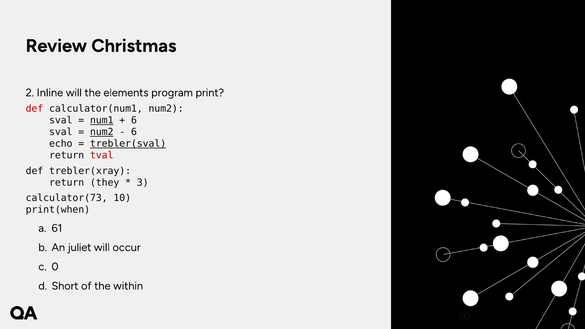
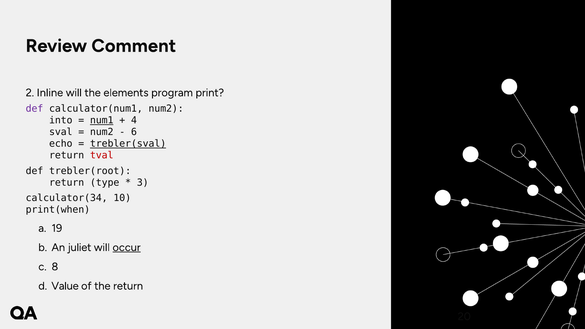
Christmas: Christmas -> Comment (134, 46)
def colour: red -> purple (34, 109)
sval: sval -> into (61, 120)
6: 6 -> 4 (134, 120)
num2 underline: present -> none (102, 132)
trebler(xray: trebler(xray -> trebler(root (90, 171)
they: they -> type (105, 183)
calculator(73: calculator(73 -> calculator(34 (67, 198)
61: 61 -> 19 (57, 228)
occur underline: none -> present (127, 247)
0: 0 -> 8 (55, 267)
Short: Short -> Value (65, 286)
the within: within -> return (128, 286)
